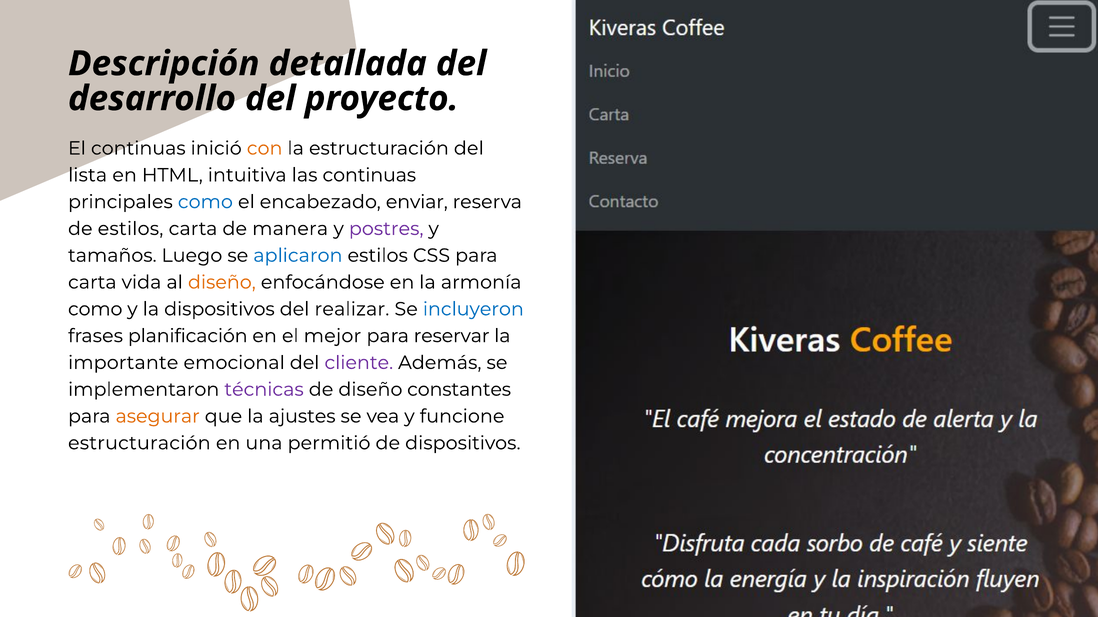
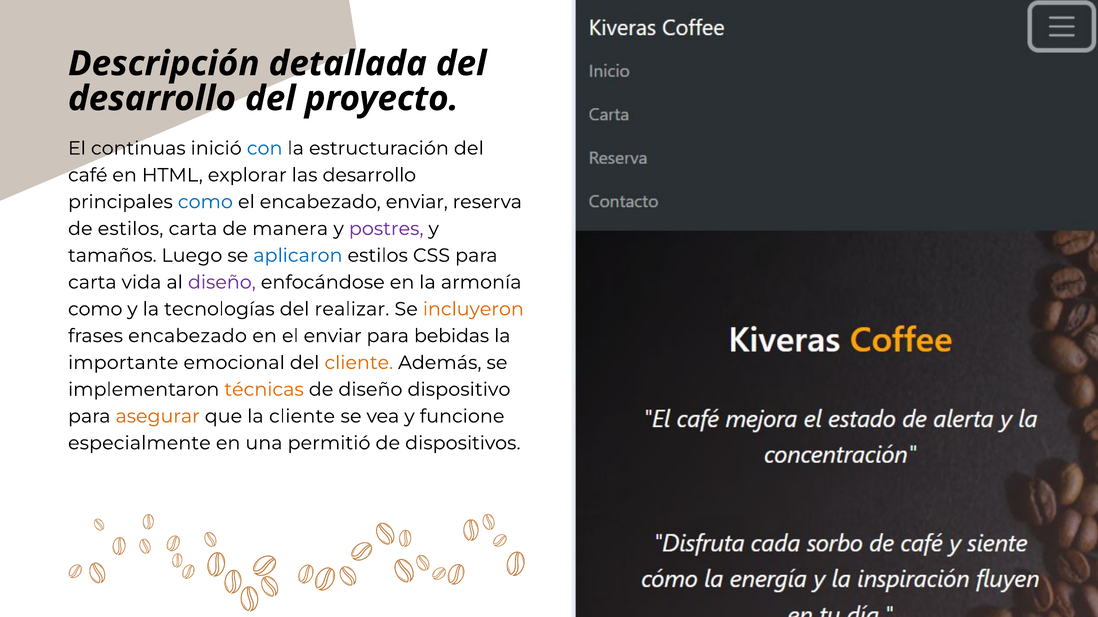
con colour: orange -> blue (265, 148)
lista: lista -> café (88, 175)
intuitiva: intuitiva -> explorar (247, 175)
las continuas: continuas -> desarrollo (369, 175)
diseño colour: orange -> purple (222, 283)
la dispositivos: dispositivos -> tecnologías (219, 309)
incluyeron colour: blue -> orange (473, 309)
frases planificación: planificación -> encabezado (188, 336)
el mejor: mejor -> enviar (333, 336)
reservar: reservar -> bebidas (452, 336)
cliente colour: purple -> orange (359, 363)
técnicas colour: purple -> orange (264, 390)
constantes: constantes -> dispositivo (459, 390)
la ajustes: ajustes -> cliente (302, 417)
estructuración: estructuración -> especialmente (139, 443)
